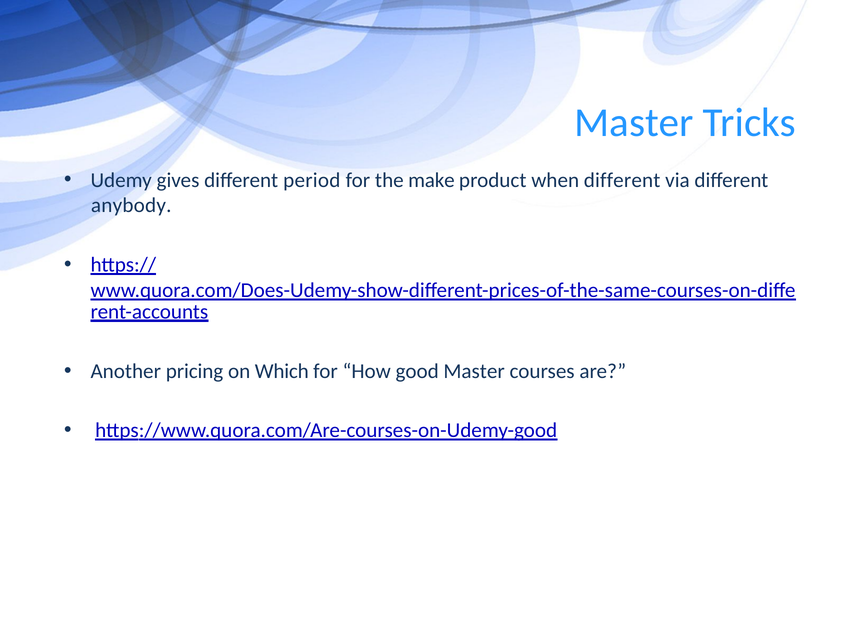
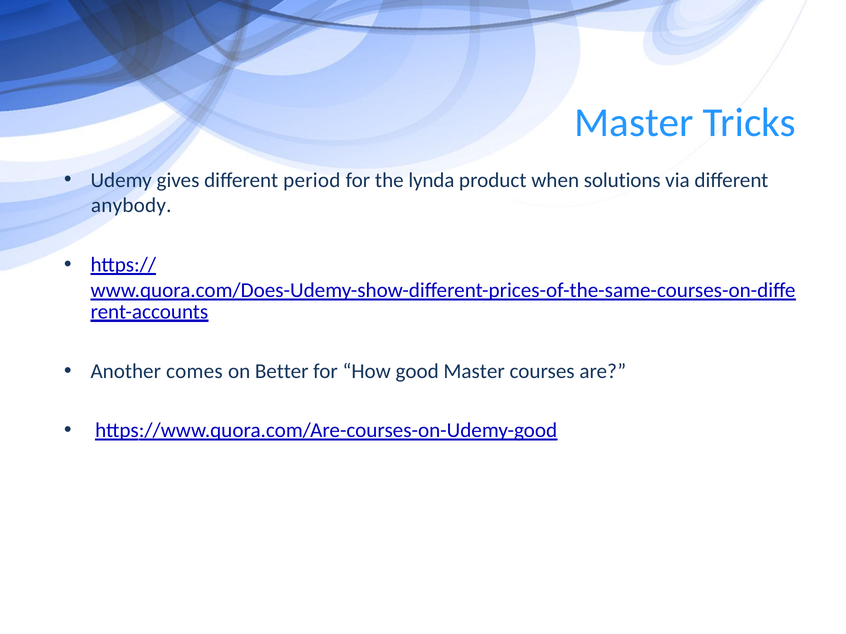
make: make -> lynda (431, 180)
when different: different -> solutions (622, 180)
pricing: pricing -> comes (194, 371)
Which: Which -> Better (282, 371)
